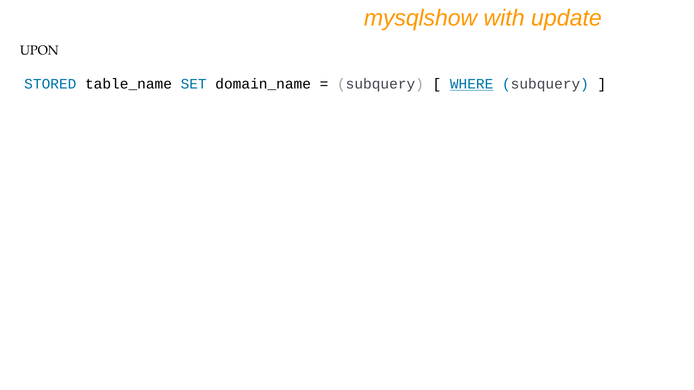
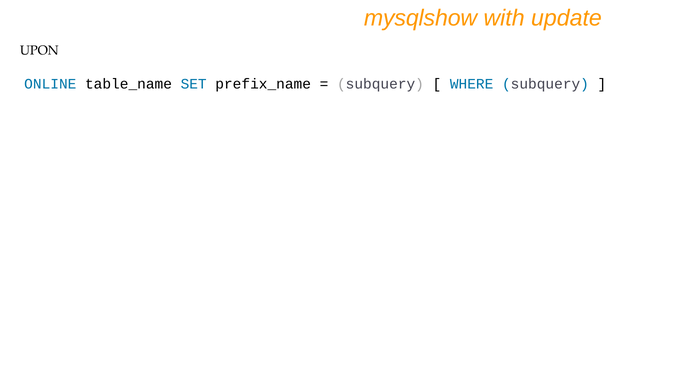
STORED: STORED -> ONLINE (50, 84)
domain_name: domain_name -> prefix_name (263, 84)
WHERE underline: present -> none (472, 84)
